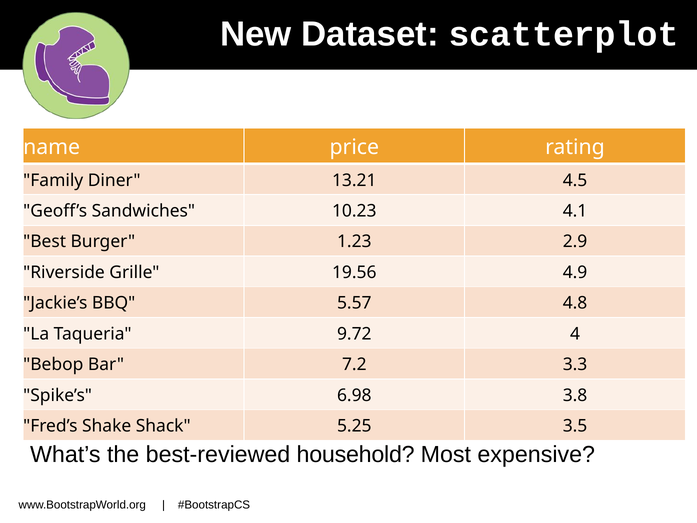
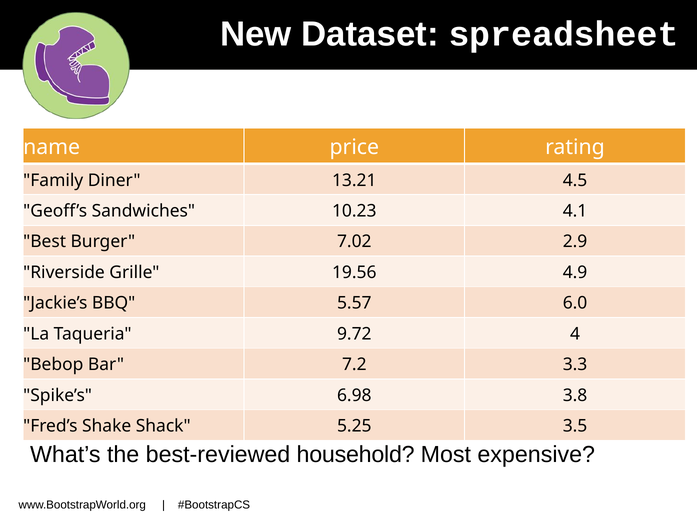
scatterplot: scatterplot -> spreadsheet (564, 34)
1.23: 1.23 -> 7.02 (354, 242)
4.8: 4.8 -> 6.0 (575, 303)
